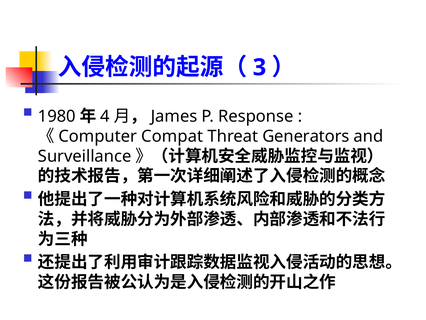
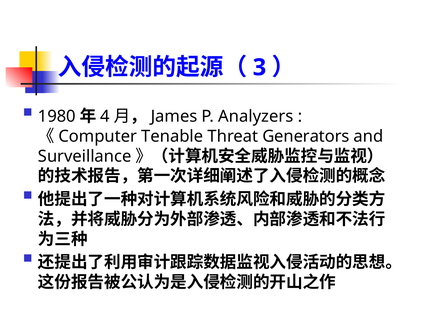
Response: Response -> Analyzers (256, 116)
Compat: Compat -> Tenable (172, 136)
